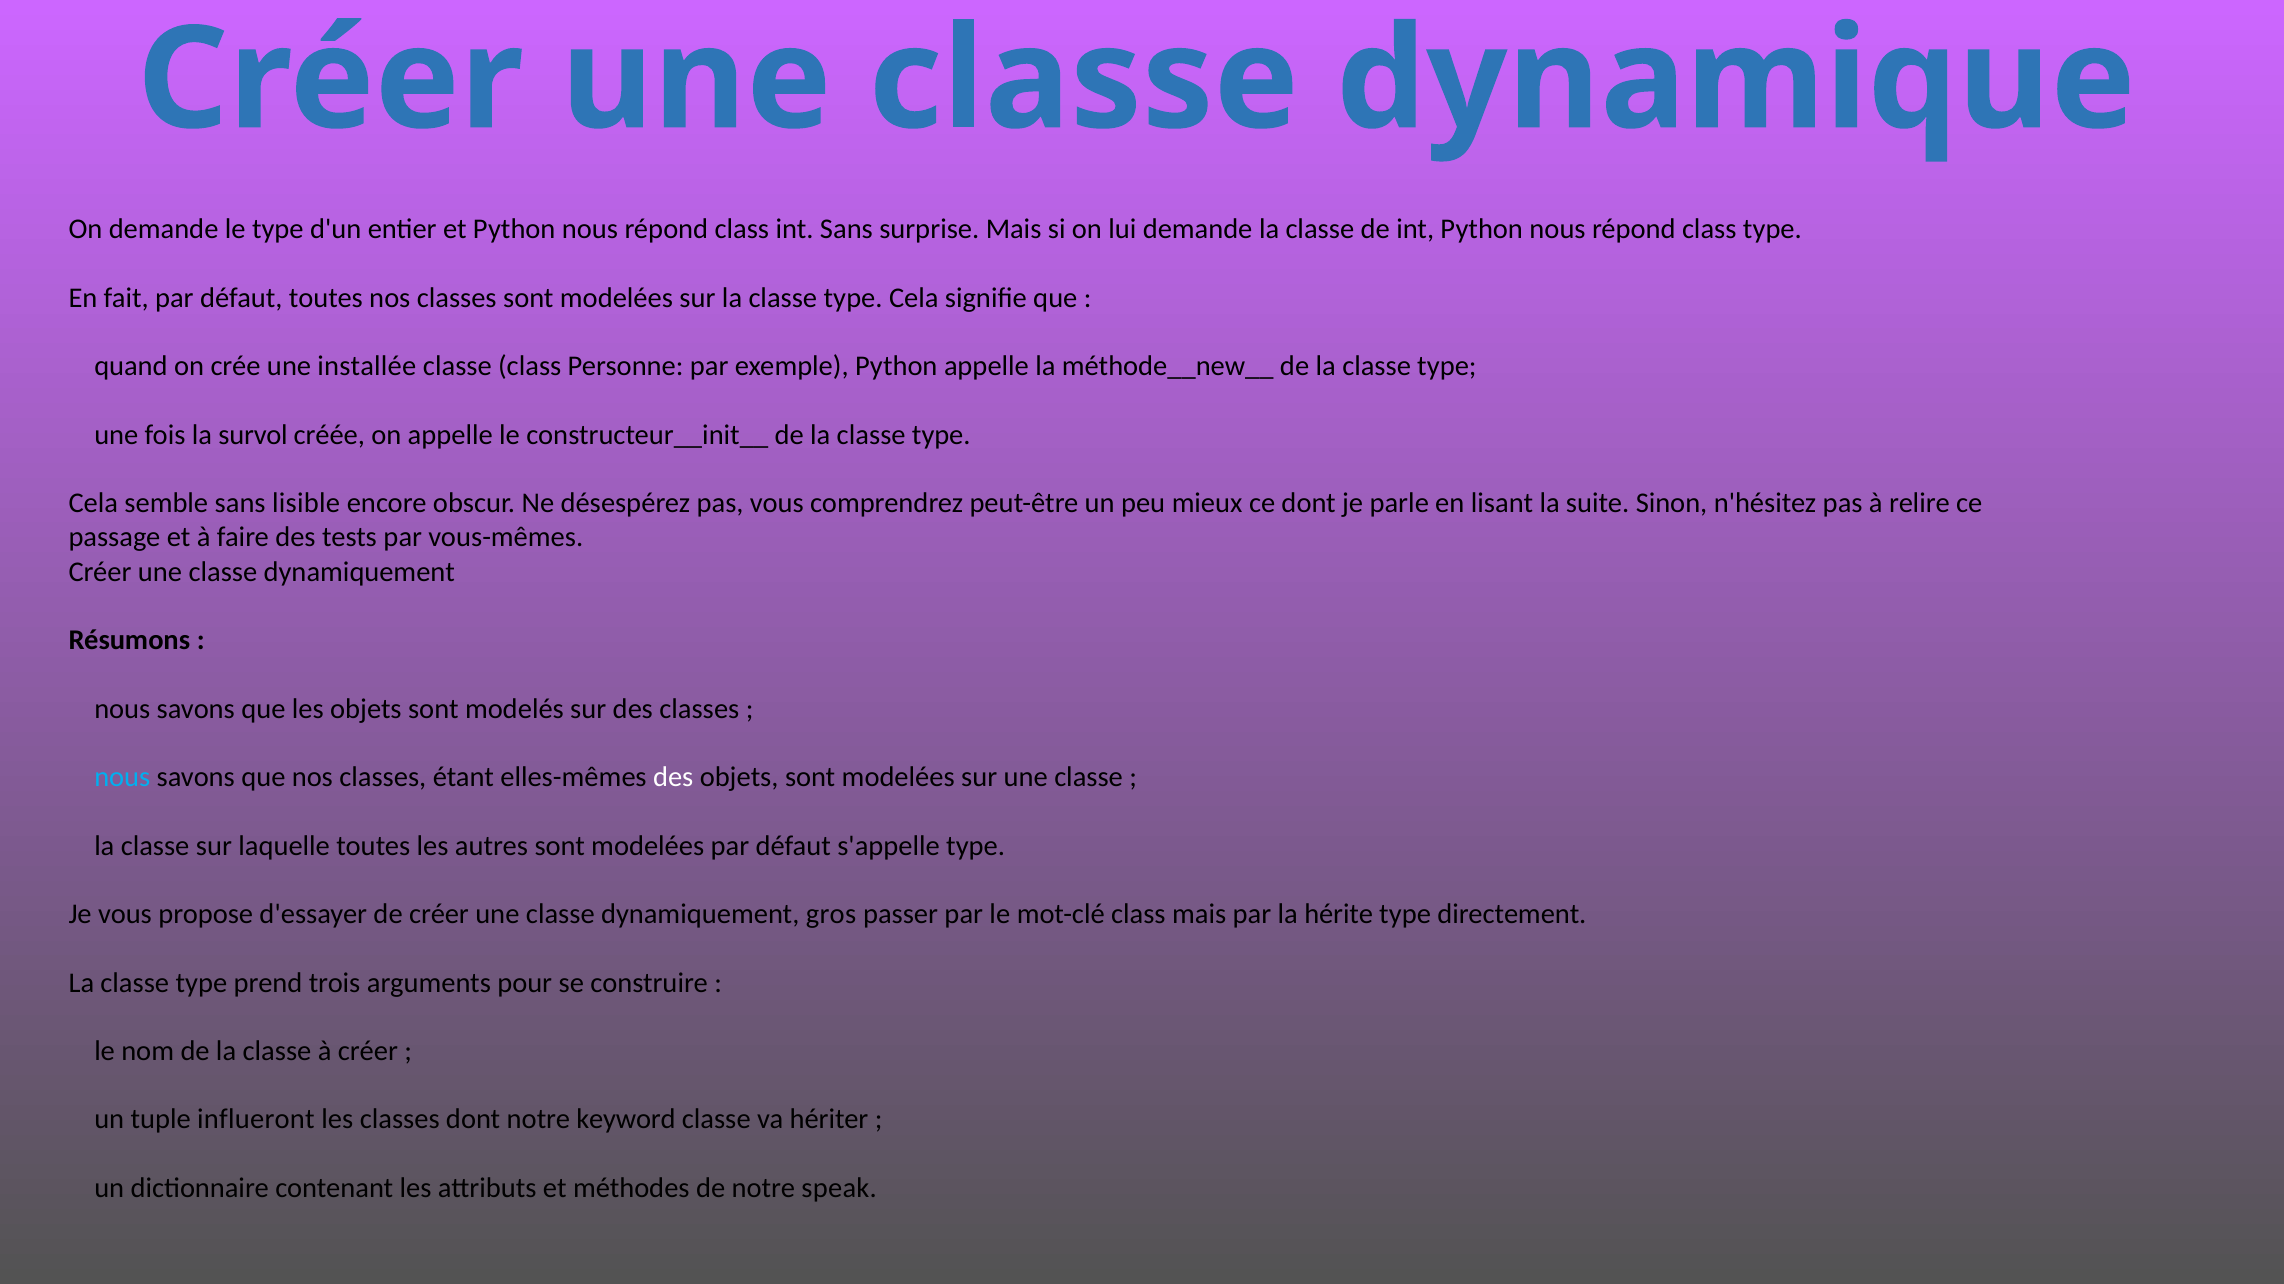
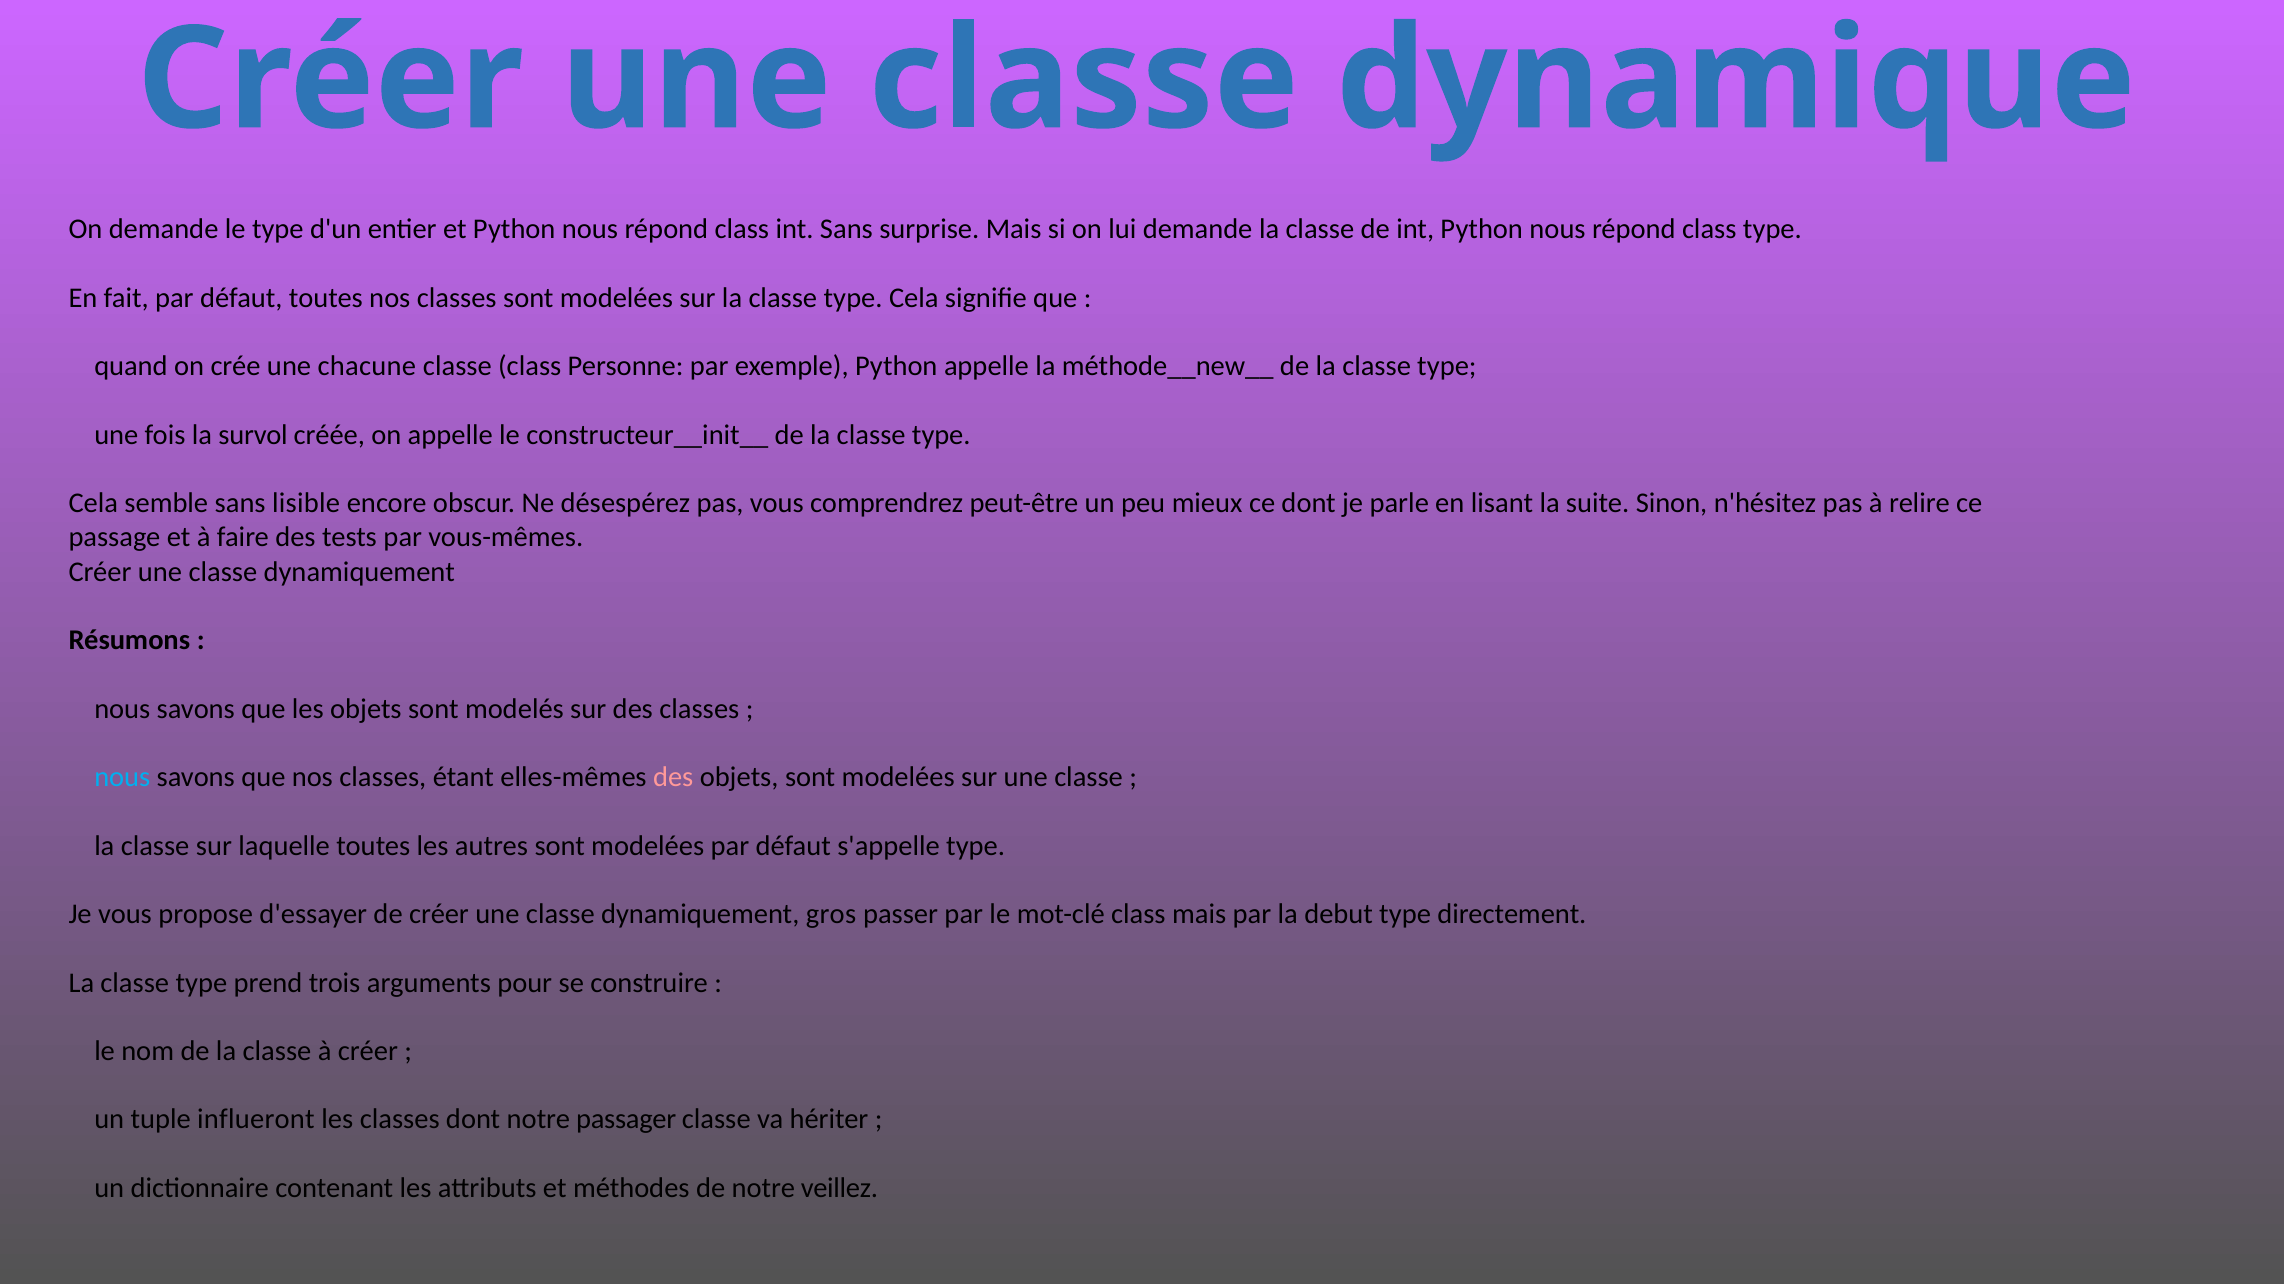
installée: installée -> chacune (367, 366)
des colour: white -> pink (673, 778)
hérite: hérite -> debut (1339, 915)
keyword: keyword -> passager (626, 1120)
speak: speak -> veillez (839, 1189)
